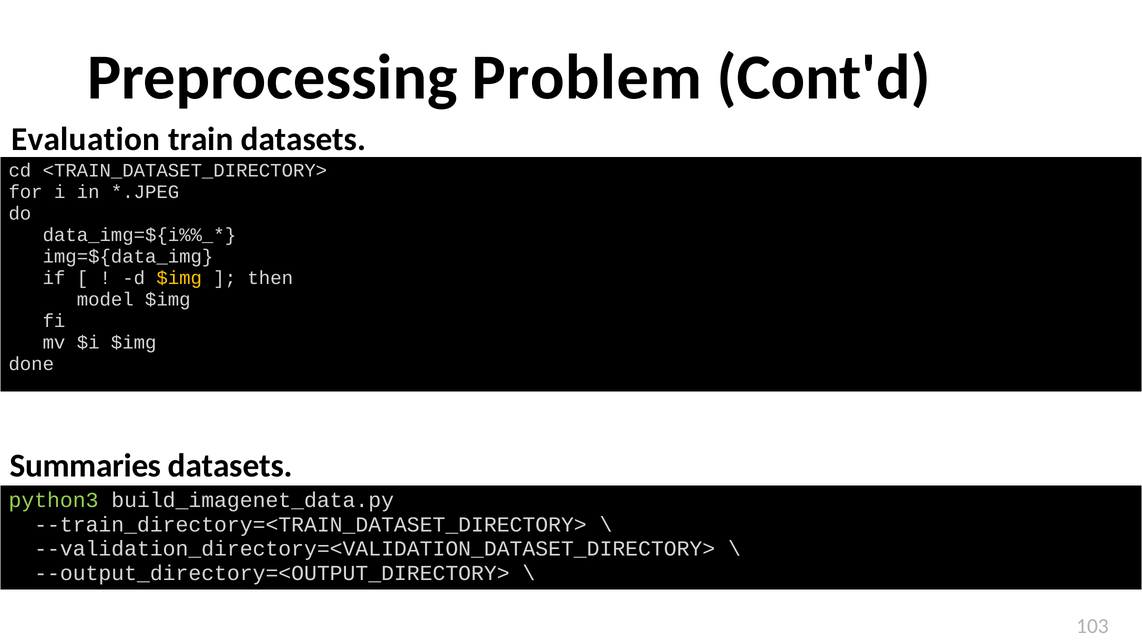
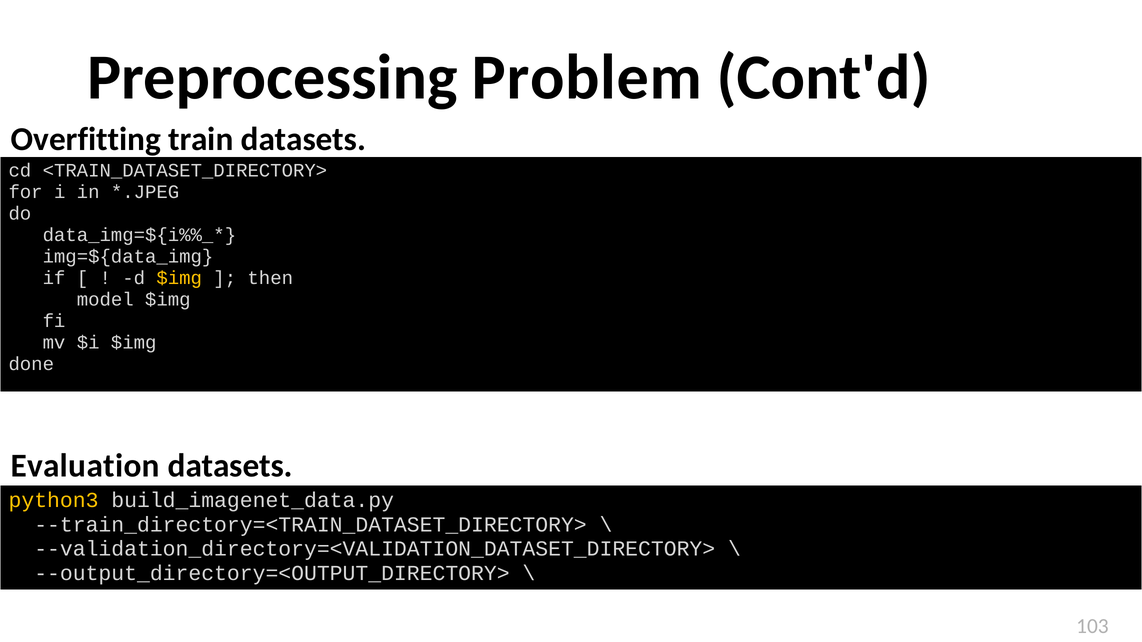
Evaluation: Evaluation -> Overfitting (86, 139)
Summaries: Summaries -> Evaluation (85, 466)
python3 colour: light green -> yellow (54, 501)
